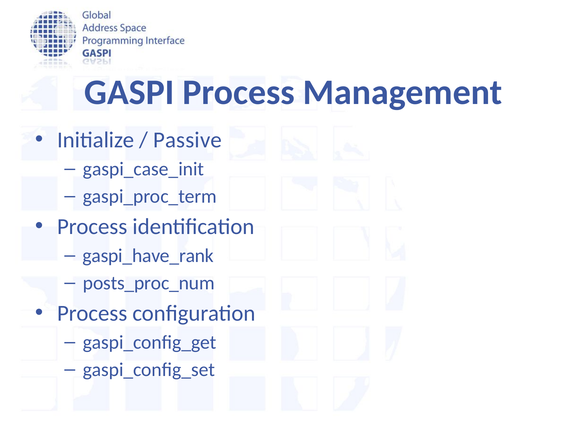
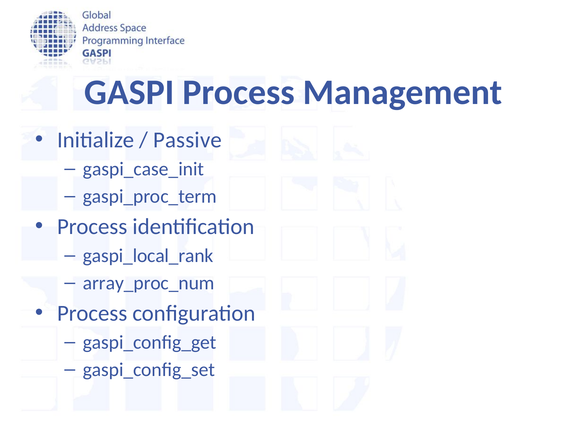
gaspi_have_rank: gaspi_have_rank -> gaspi_local_rank (148, 256)
posts_proc_num: posts_proc_num -> array_proc_num (149, 283)
